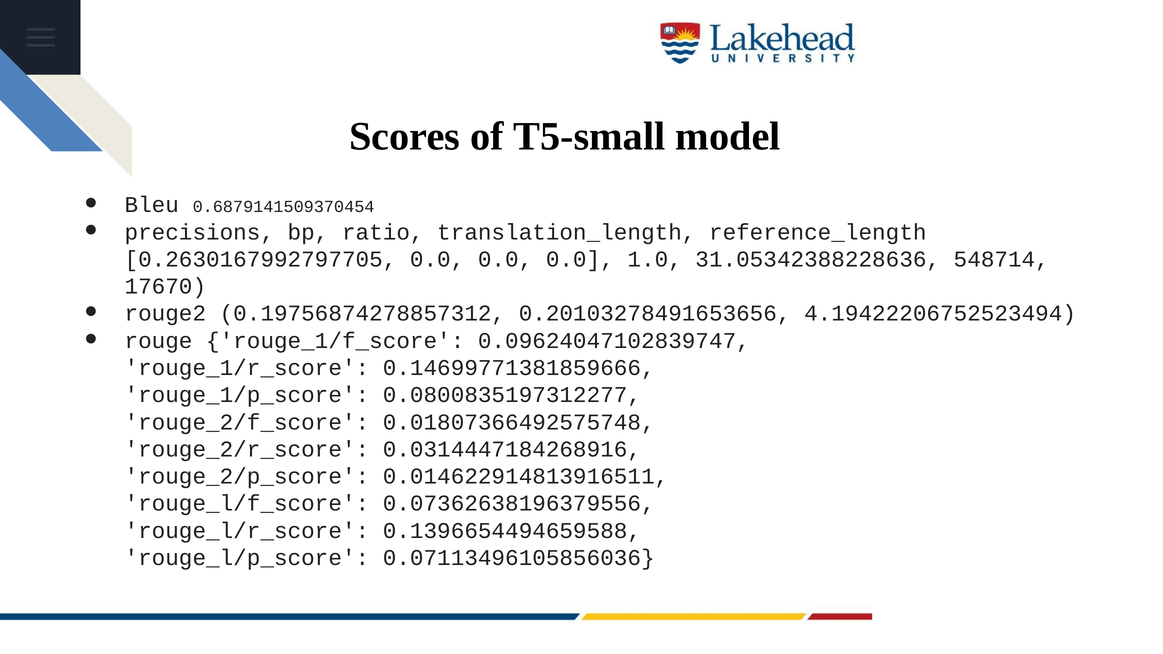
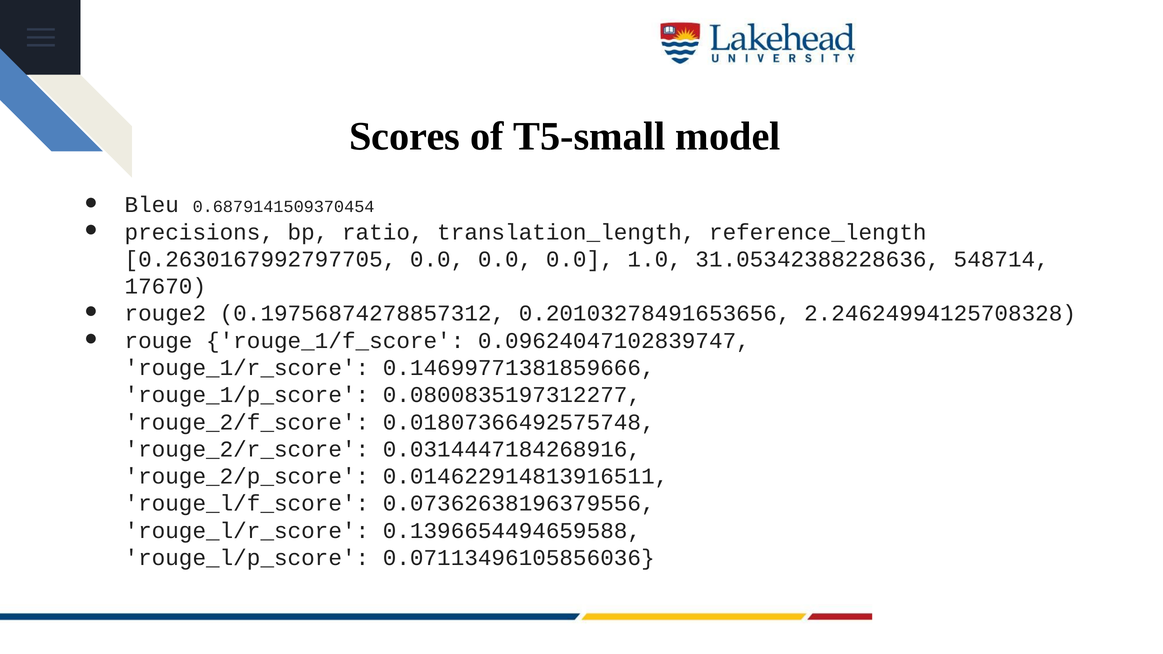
4.19422206752523494: 4.19422206752523494 -> 2.24624994125708328 (940, 314)
